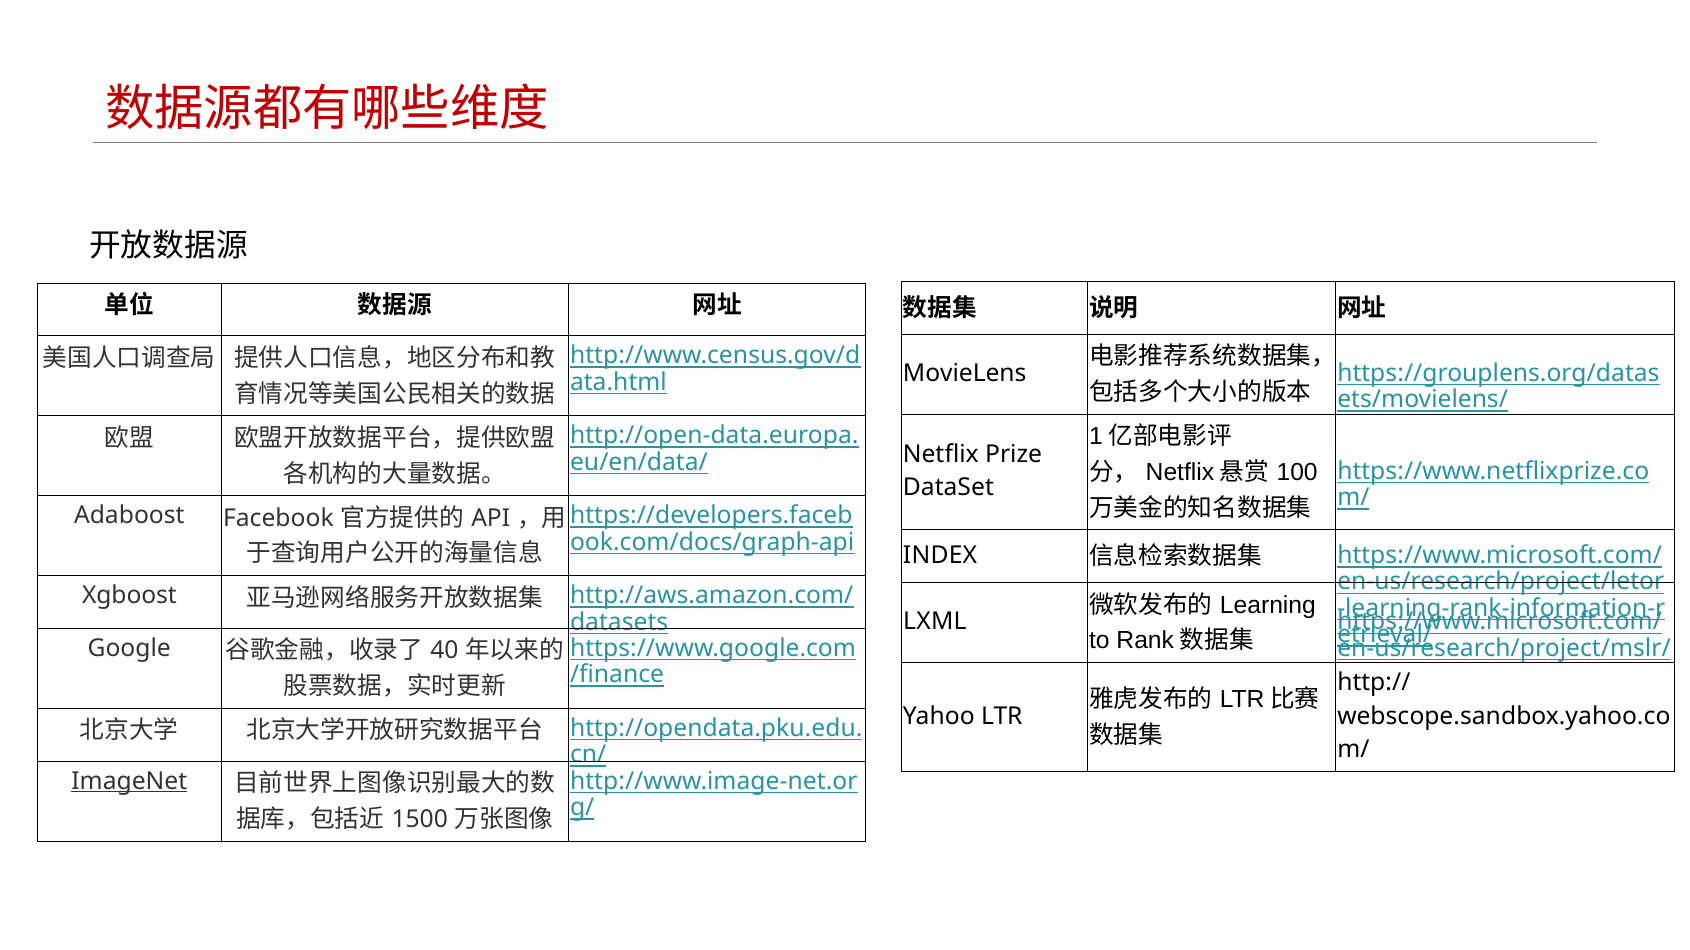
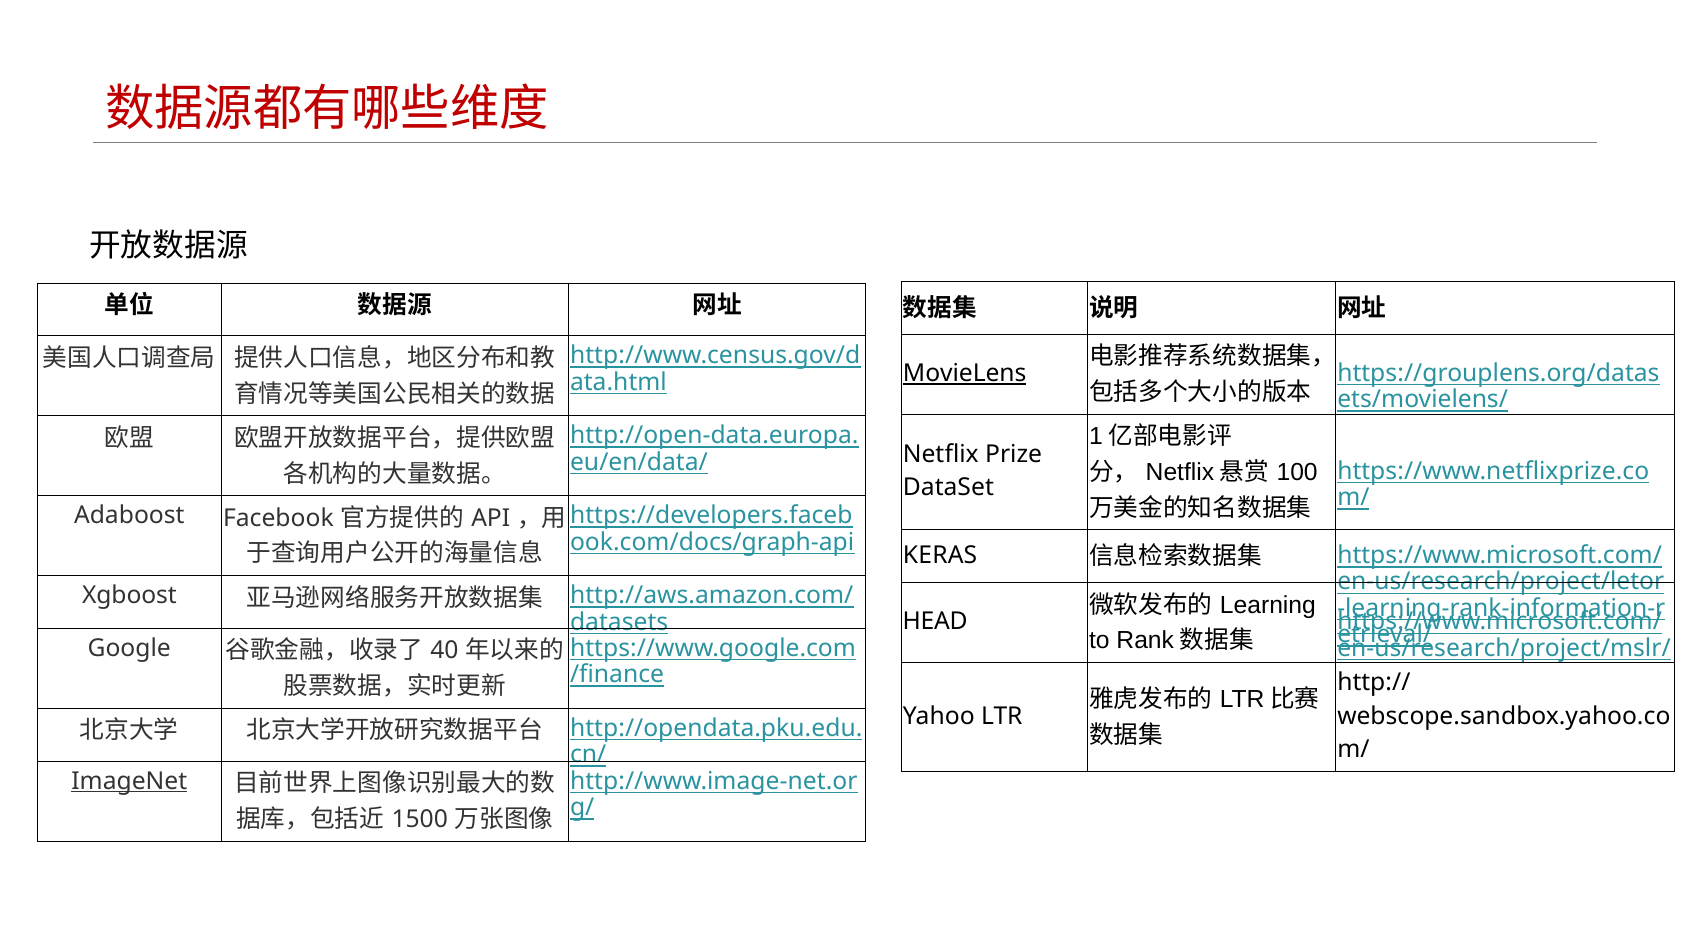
MovieLens underline: none -> present (965, 373)
INDEX: INDEX -> KERAS (940, 556)
LXML: LXML -> HEAD (935, 622)
